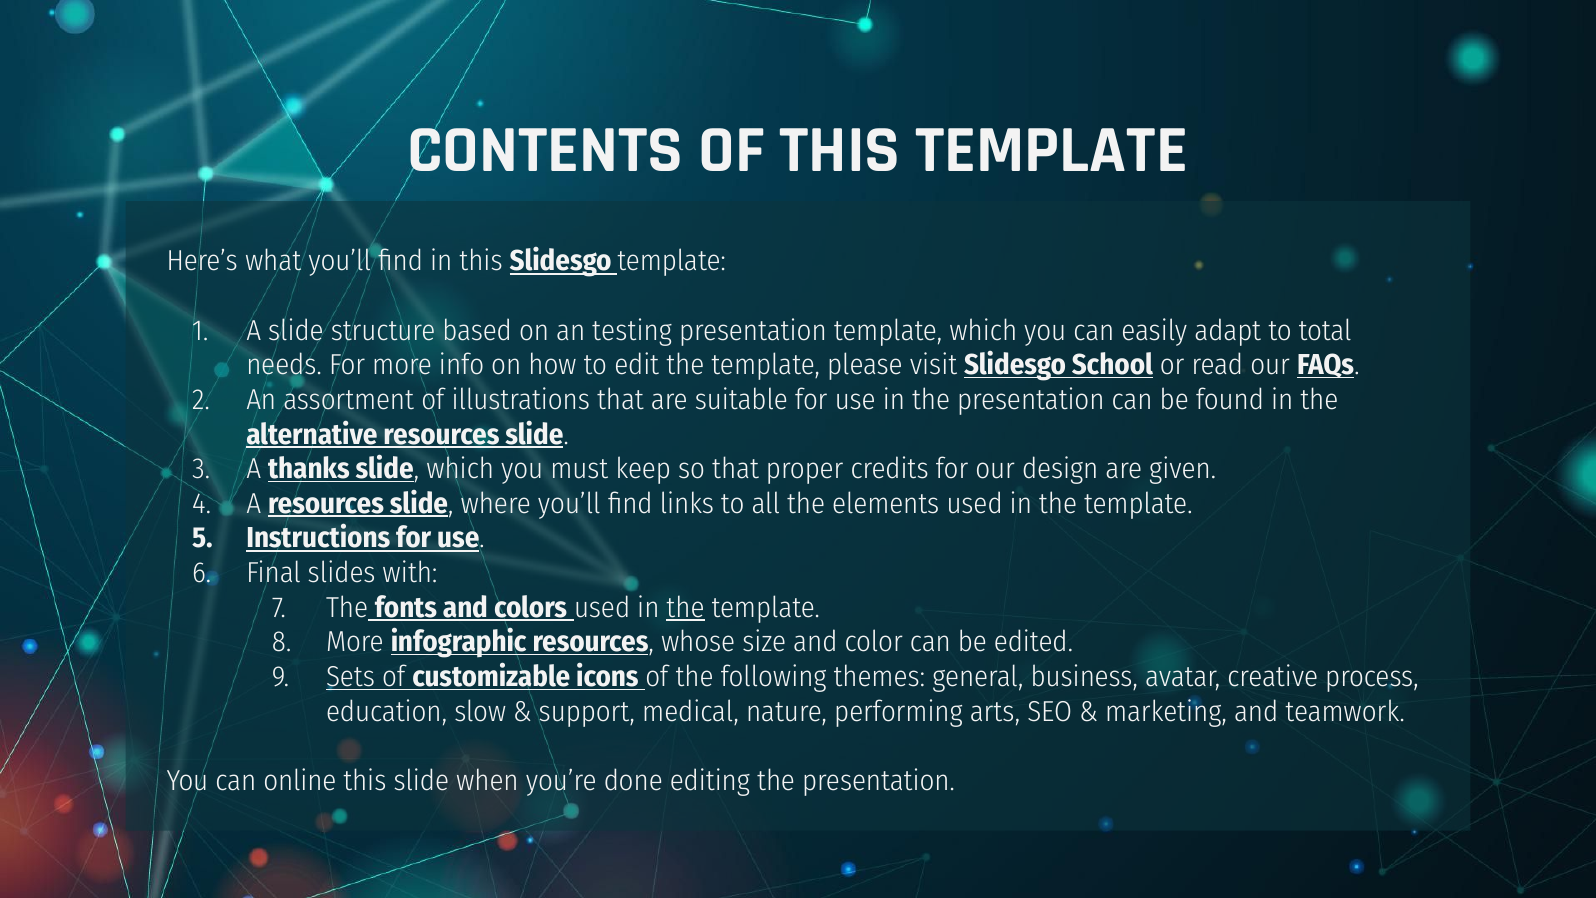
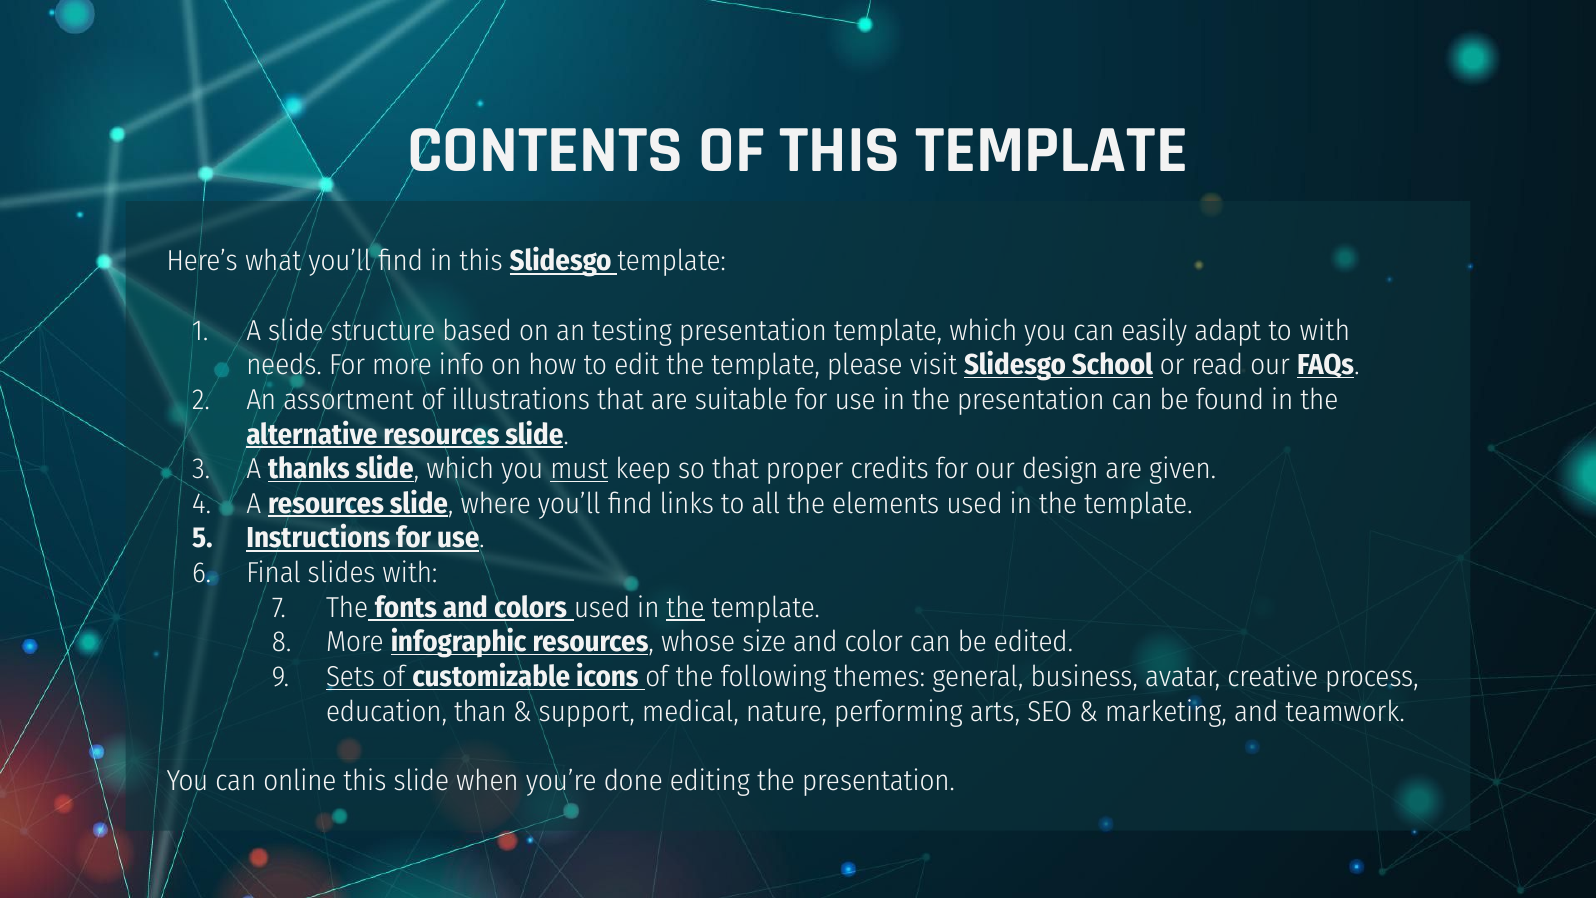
to total: total -> with (1325, 331)
must underline: none -> present (579, 469)
slow: slow -> than (480, 711)
